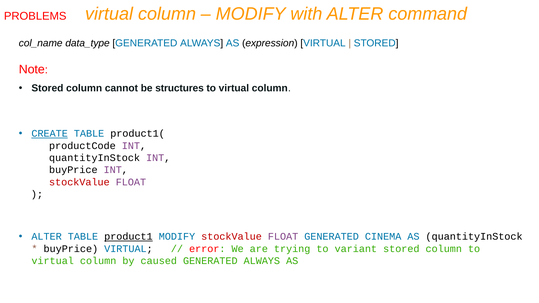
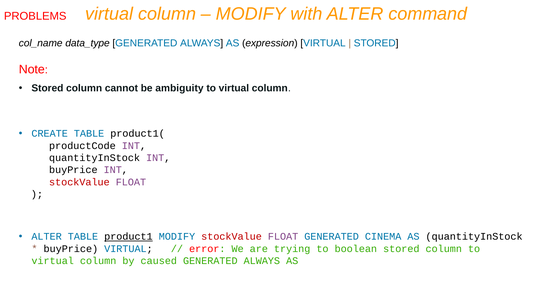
structures: structures -> ambiguity (179, 88)
CREATE underline: present -> none (50, 134)
variant: variant -> boolean (356, 249)
